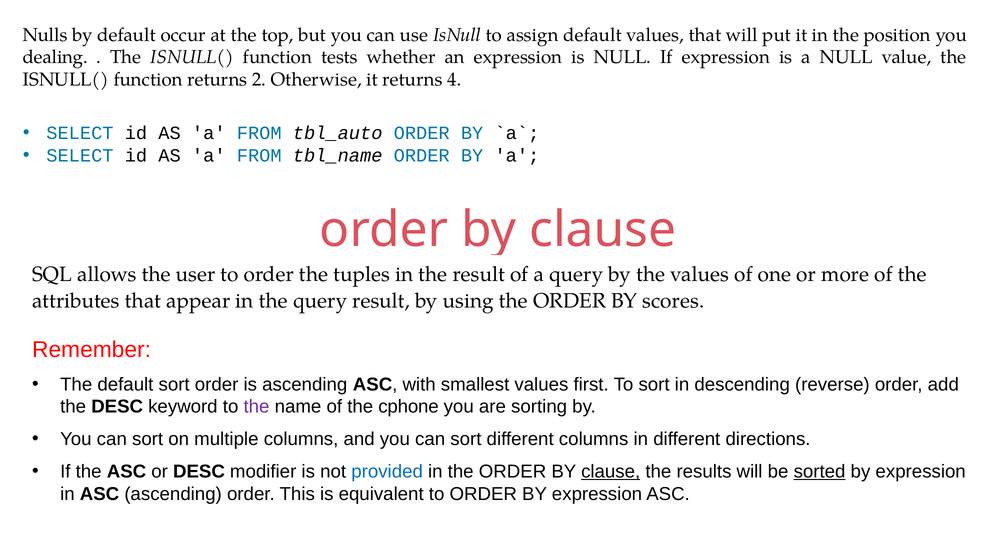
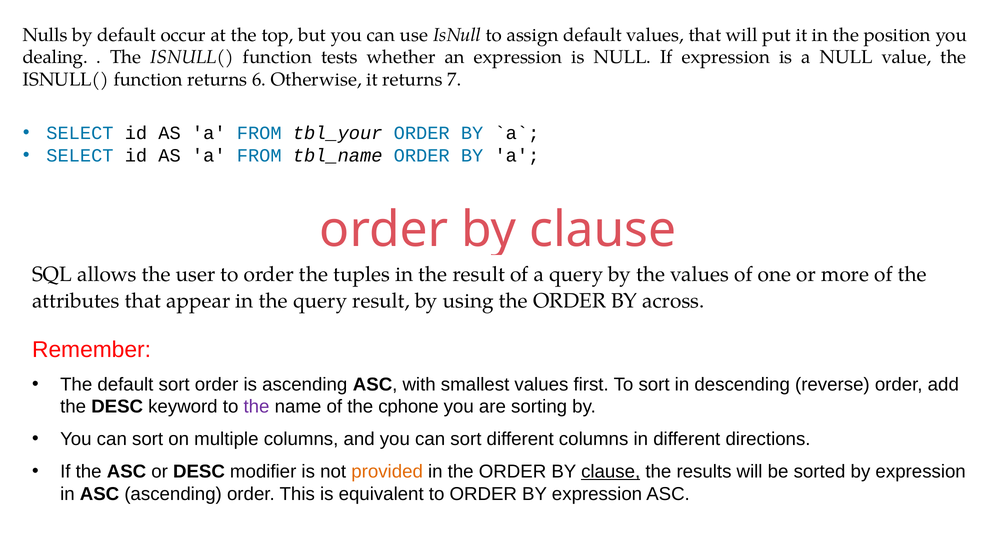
2: 2 -> 6 (259, 80)
4: 4 -> 7 (454, 80)
tbl_auto: tbl_auto -> tbl_your (338, 133)
scores: scores -> across (673, 301)
provided colour: blue -> orange (387, 472)
sorted underline: present -> none (820, 472)
